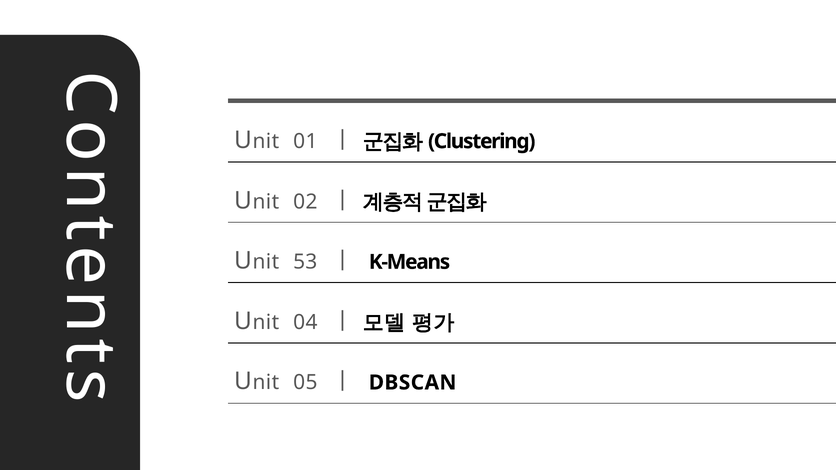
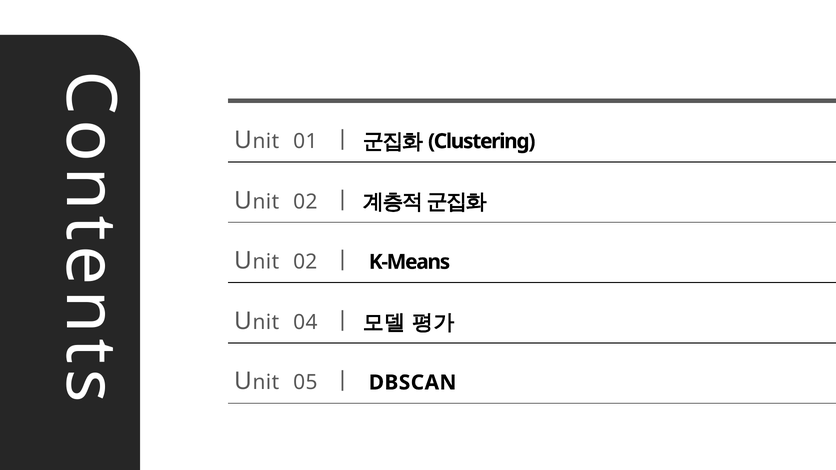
53: 53 -> 02 (305, 262)
